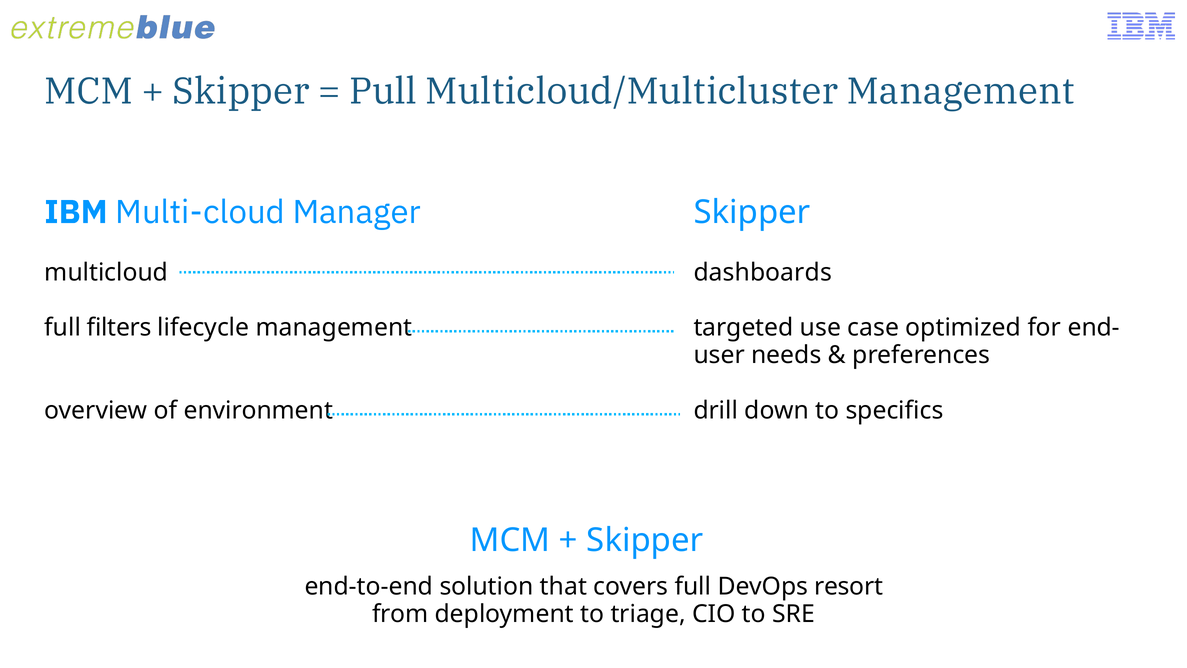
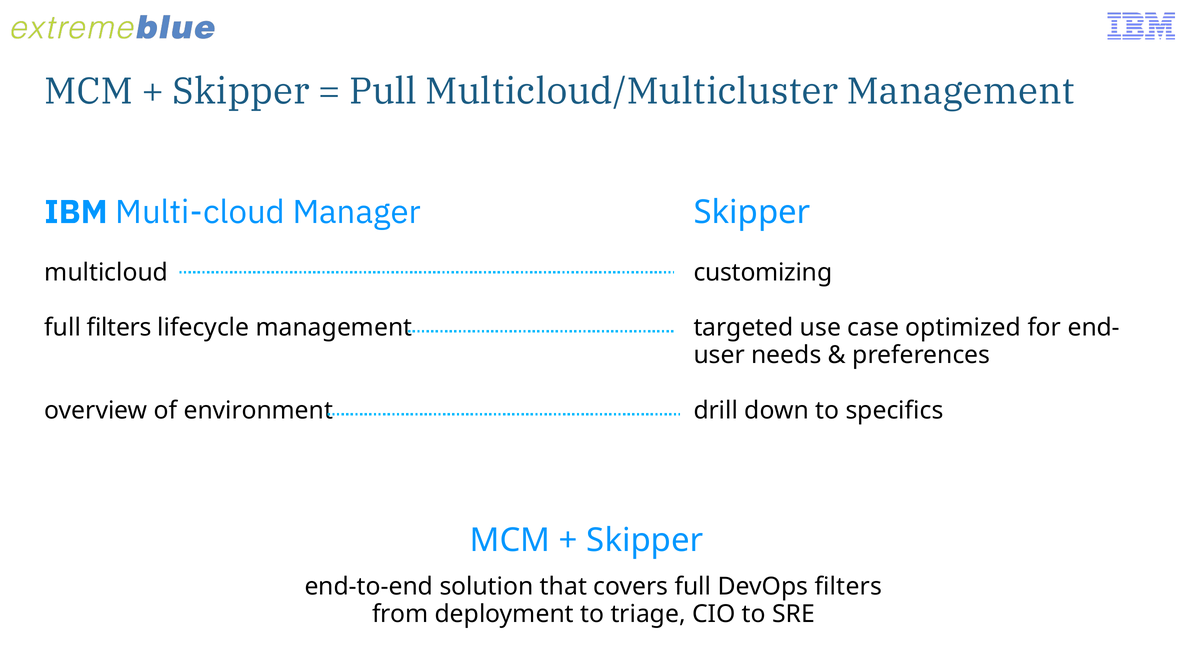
dashboards: dashboards -> customizing (763, 272)
DevOps resort: resort -> filters (848, 586)
